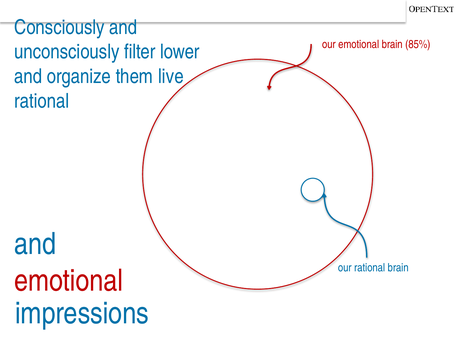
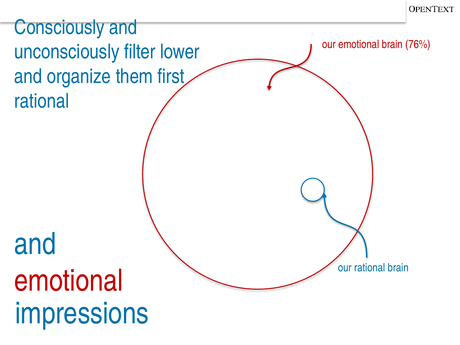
85%: 85% -> 76% (418, 45)
live: live -> first (171, 76)
